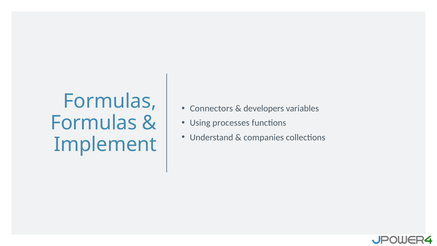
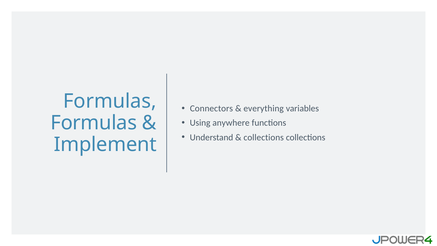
developers: developers -> everything (264, 108)
processes: processes -> anywhere (231, 123)
companies: companies -> collections (264, 137)
